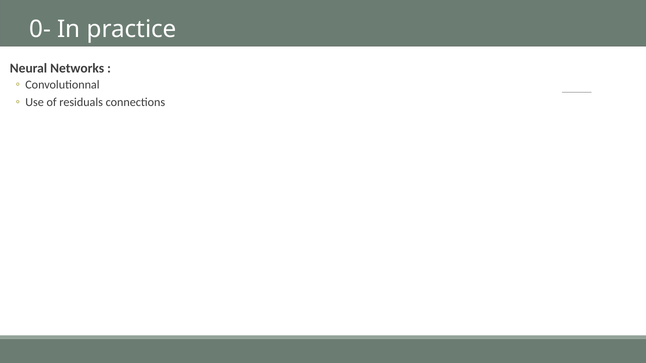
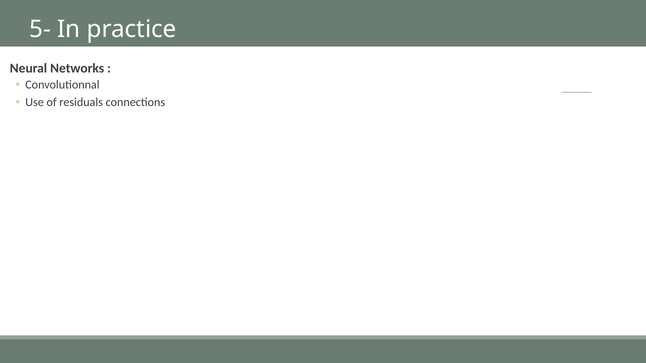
0-: 0- -> 5- (40, 29)
